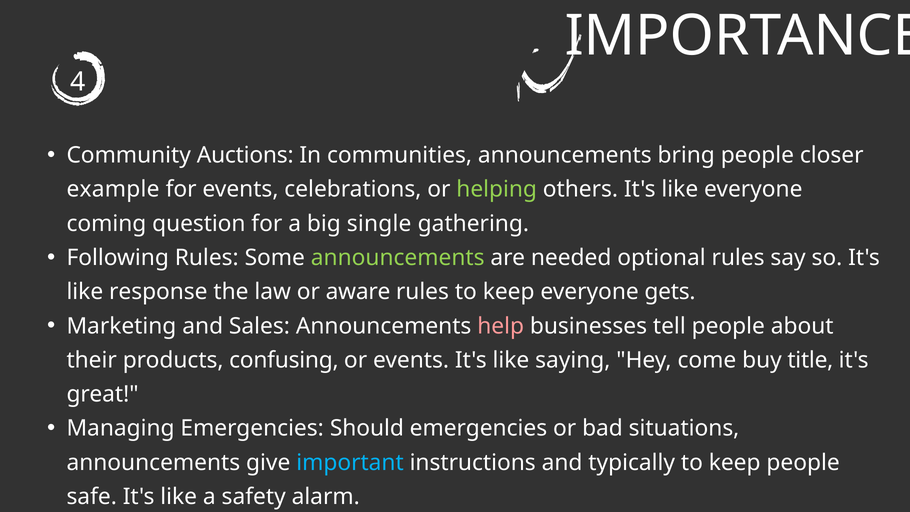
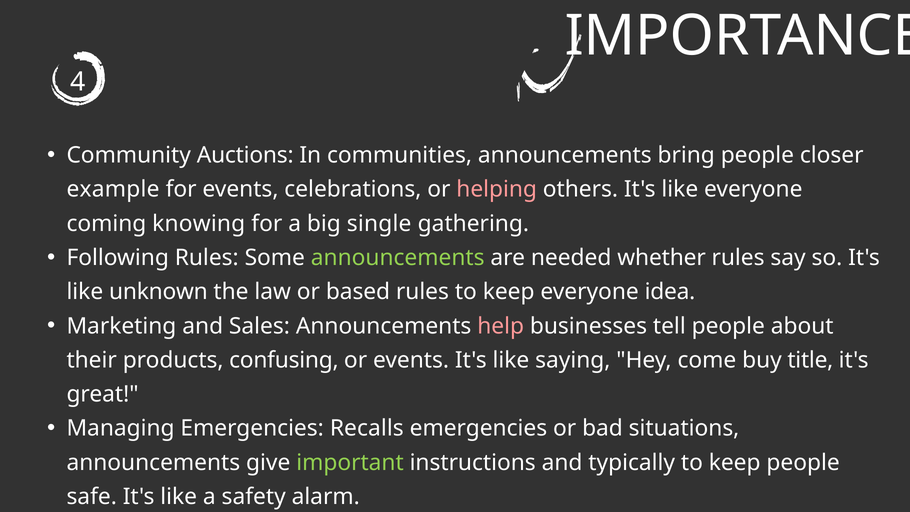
helping colour: light green -> pink (497, 189)
question: question -> knowing (199, 224)
optional: optional -> whether (662, 258)
response: response -> unknown (158, 292)
aware: aware -> based (358, 292)
gets: gets -> idea (670, 292)
Should: Should -> Recalls (367, 428)
important colour: light blue -> light green (350, 462)
